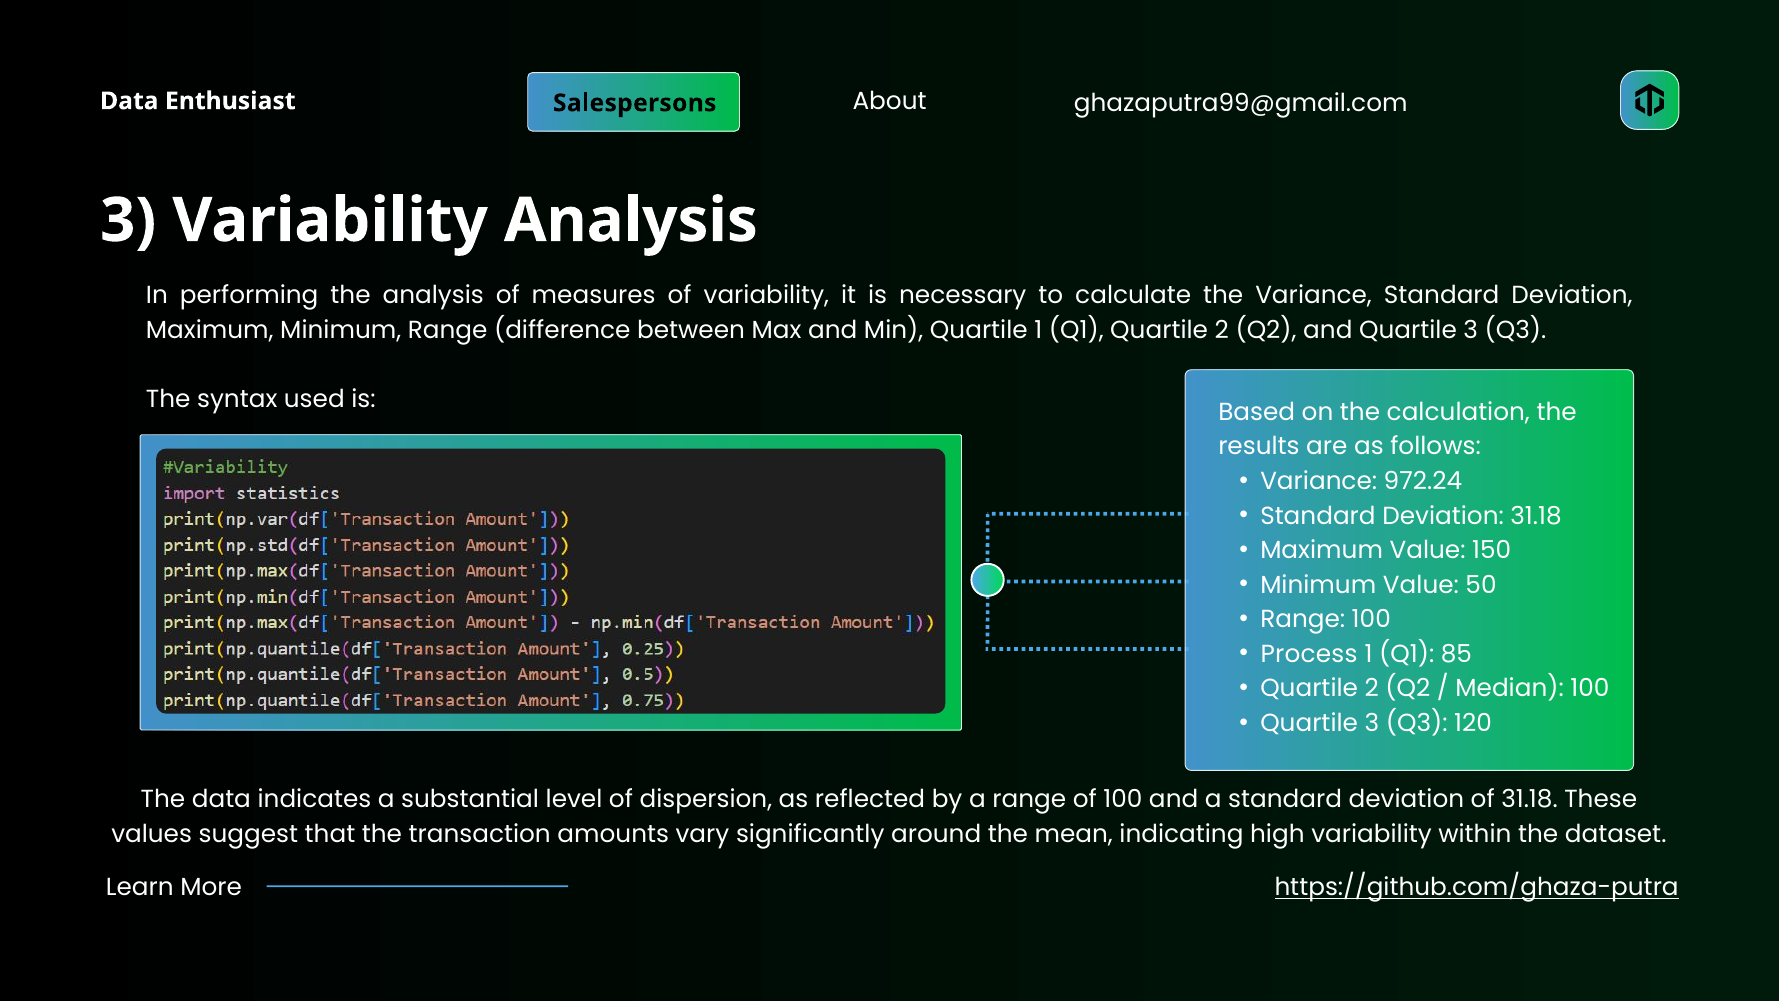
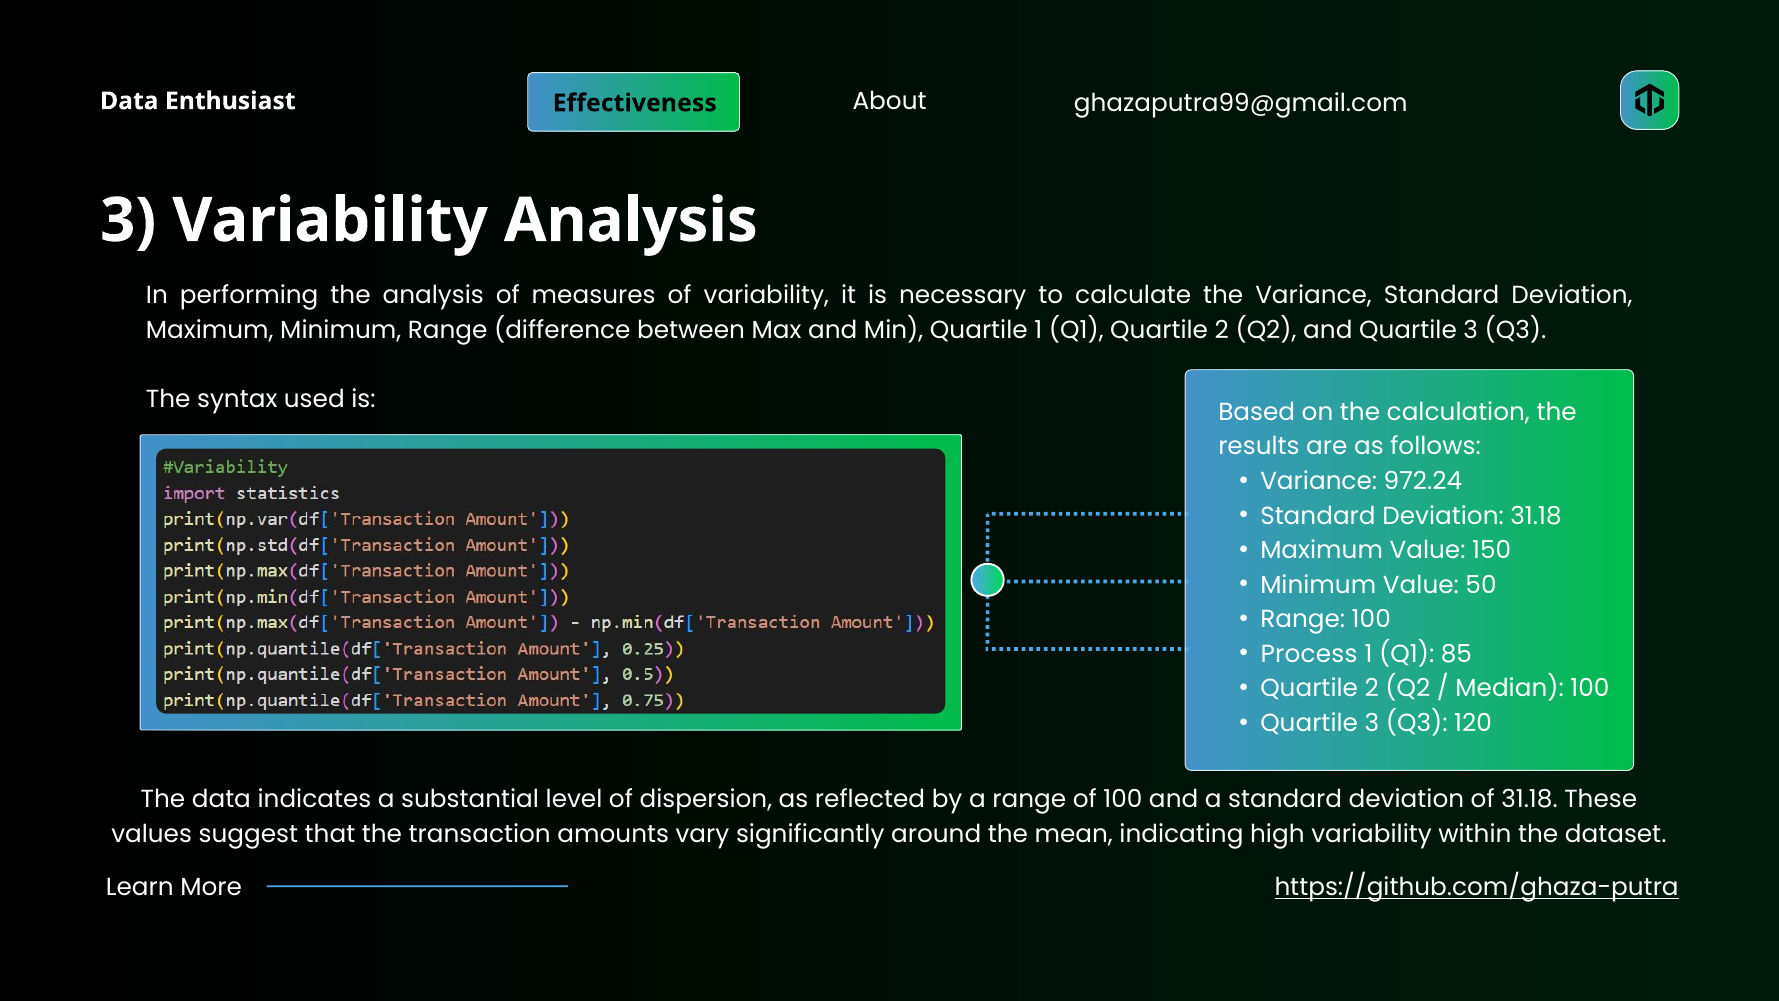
Salespersons: Salespersons -> Effectiveness (635, 103)
